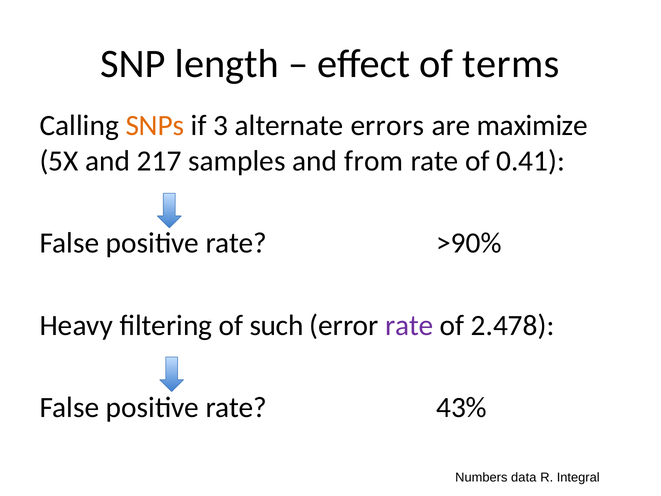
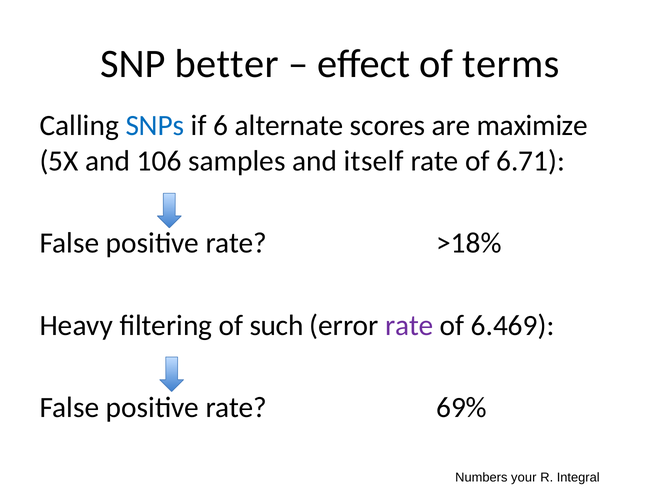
length: length -> better (227, 64)
SNPs colour: orange -> blue (155, 125)
3: 3 -> 6 (221, 125)
errors: errors -> scores (388, 125)
217: 217 -> 106 (159, 161)
from: from -> itself (374, 161)
0.41: 0.41 -> 6.71 (531, 161)
>90%: >90% -> >18% (469, 243)
2.478: 2.478 -> 6.469 (513, 325)
43%: 43% -> 69% (462, 408)
data: data -> your (524, 478)
